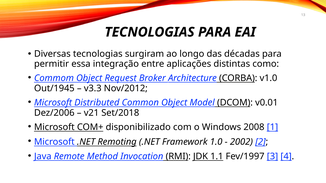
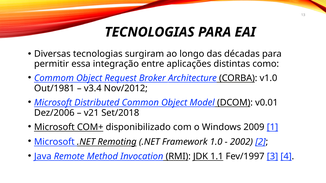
Out/1945: Out/1945 -> Out/1981 (54, 88)
v3.3: v3.3 -> v3.4 (93, 88)
2008: 2008 -> 2009 (254, 127)
